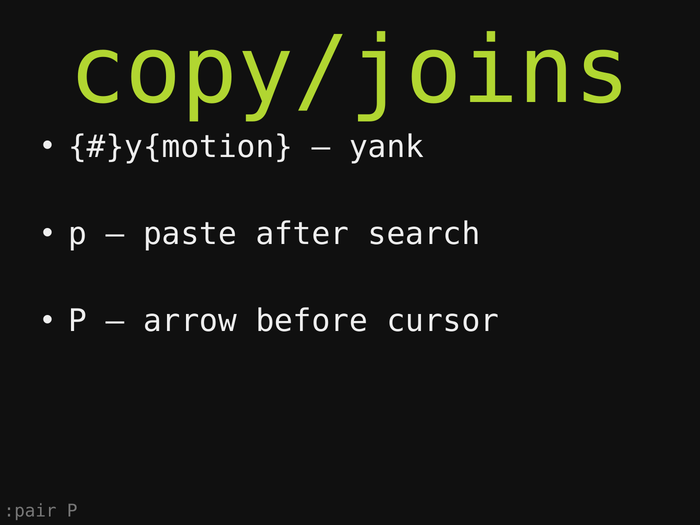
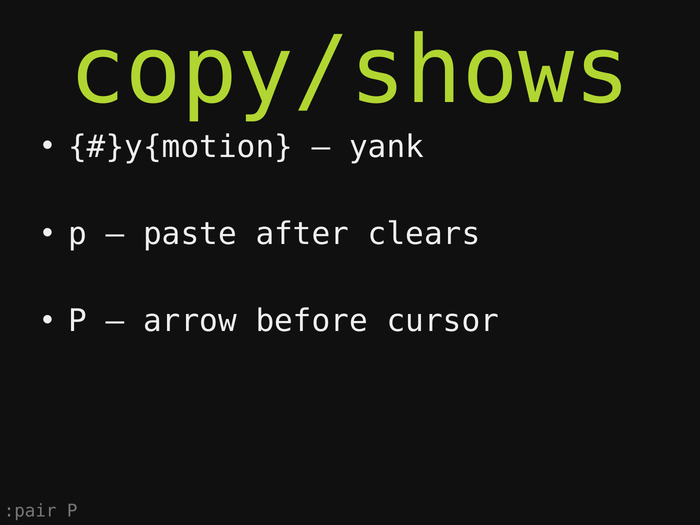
copy/joins: copy/joins -> copy/shows (350, 71)
search: search -> clears (424, 234)
